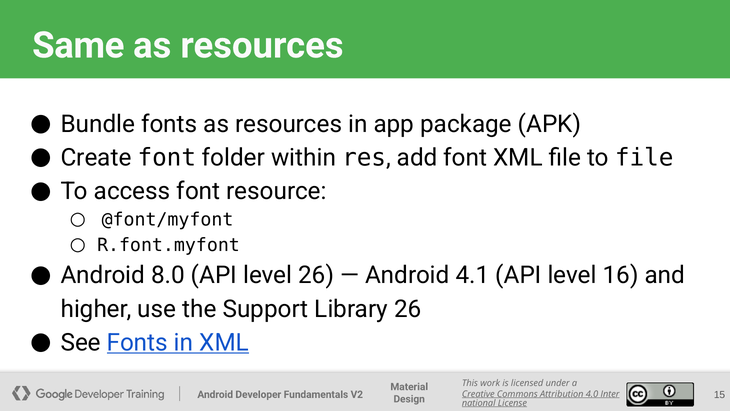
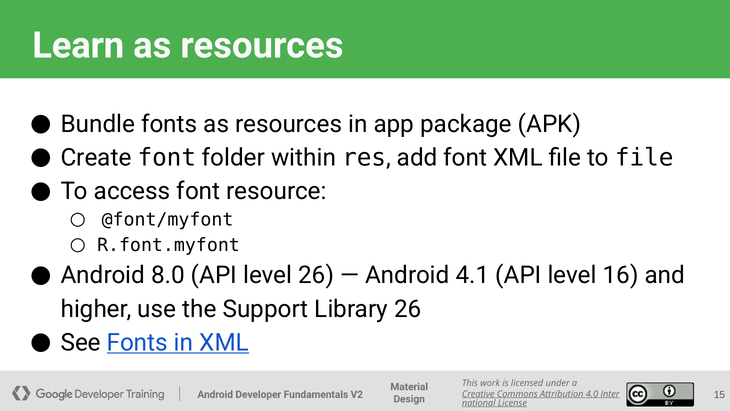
Same: Same -> Learn (78, 45)
